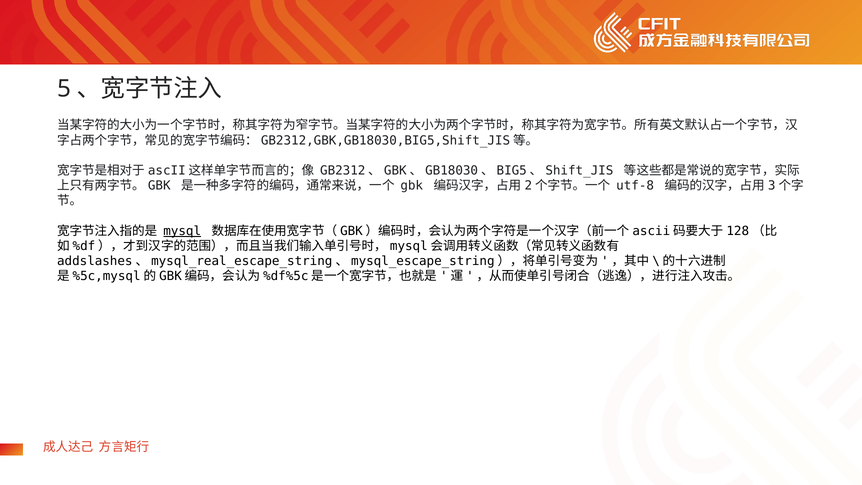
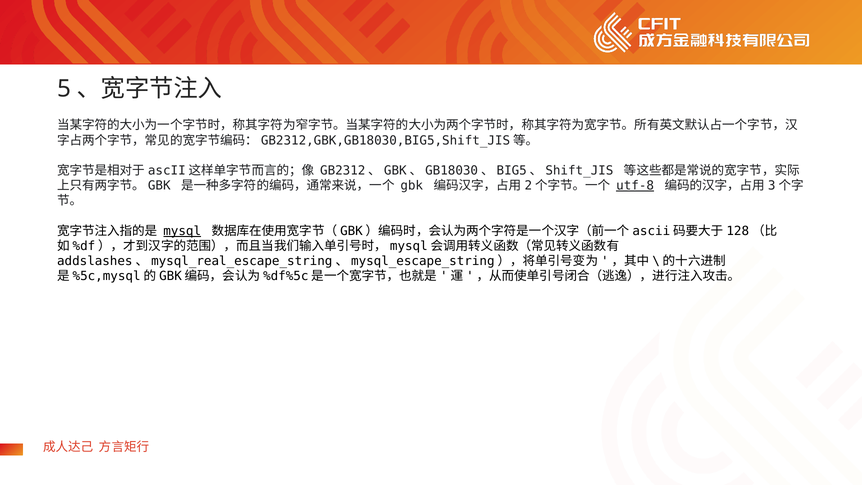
utf-8 underline: none -> present (635, 186)
